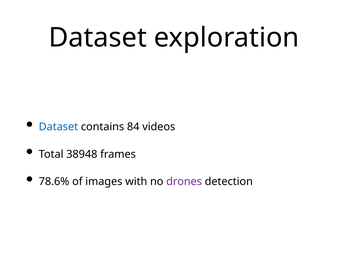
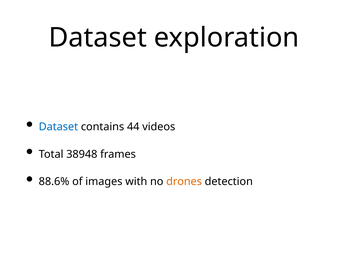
84: 84 -> 44 (133, 127)
78.6%: 78.6% -> 88.6% (54, 182)
drones colour: purple -> orange (184, 182)
